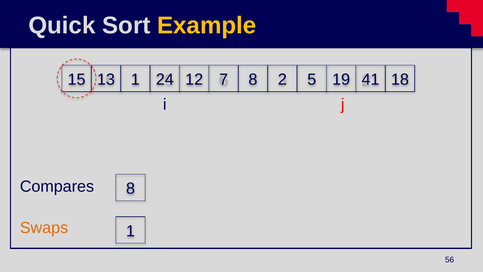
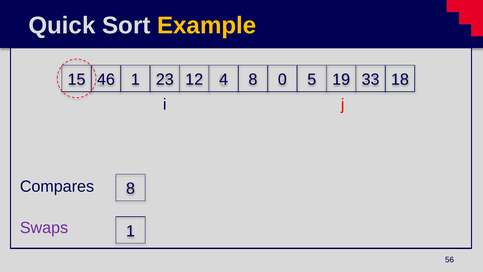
13: 13 -> 46 (106, 79)
24: 24 -> 23 (165, 79)
7: 7 -> 4 (224, 79)
2: 2 -> 0 (282, 79)
41: 41 -> 33 (371, 79)
Swaps colour: orange -> purple (44, 228)
